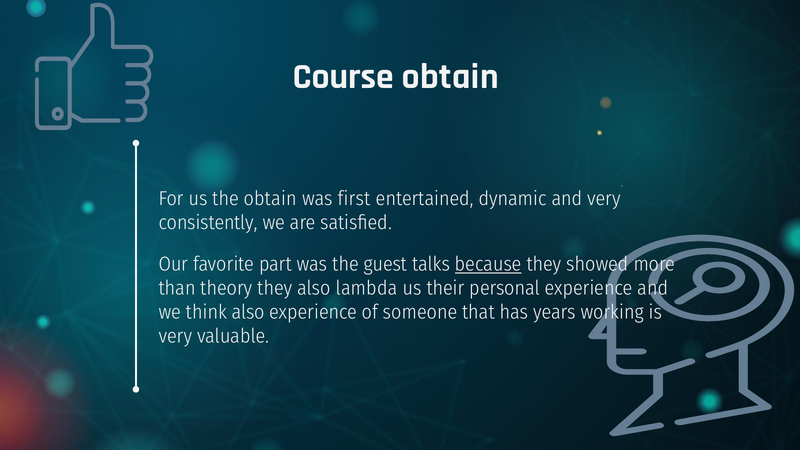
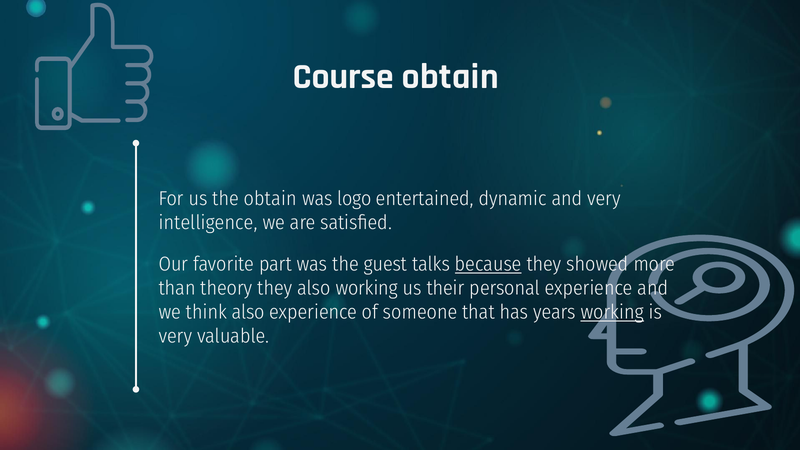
first: first -> logo (354, 199)
consistently: consistently -> intelligence (208, 223)
also lambda: lambda -> working (367, 288)
working underline: none -> present (612, 312)
